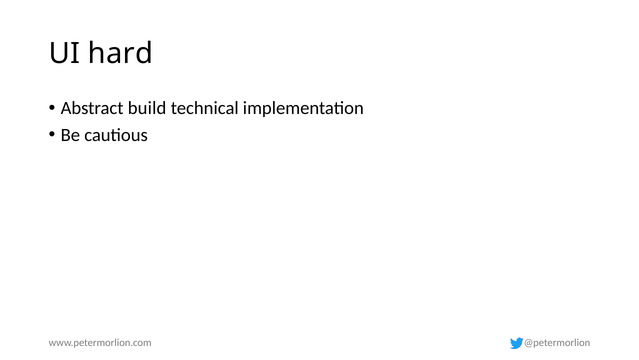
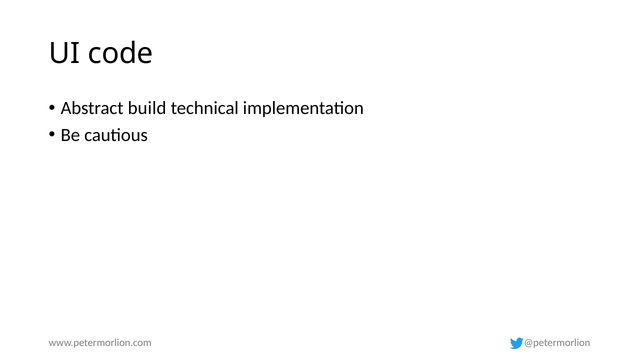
hard: hard -> code (121, 54)
